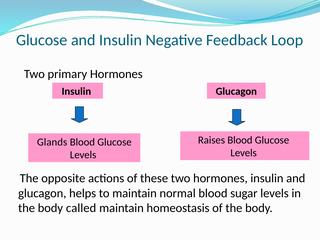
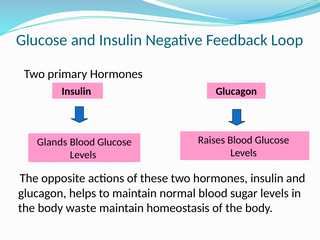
called: called -> waste (81, 208)
